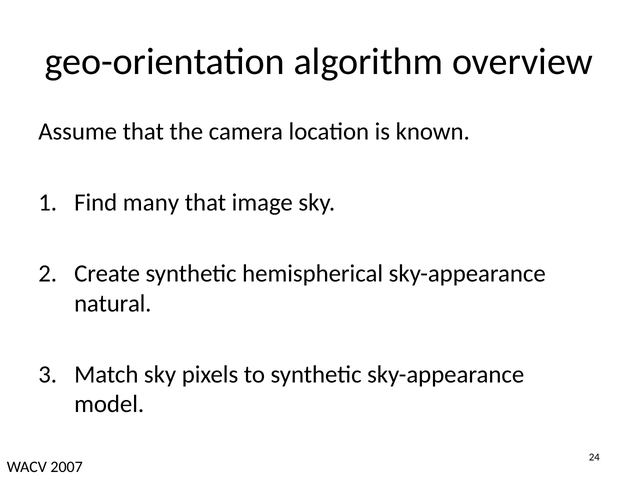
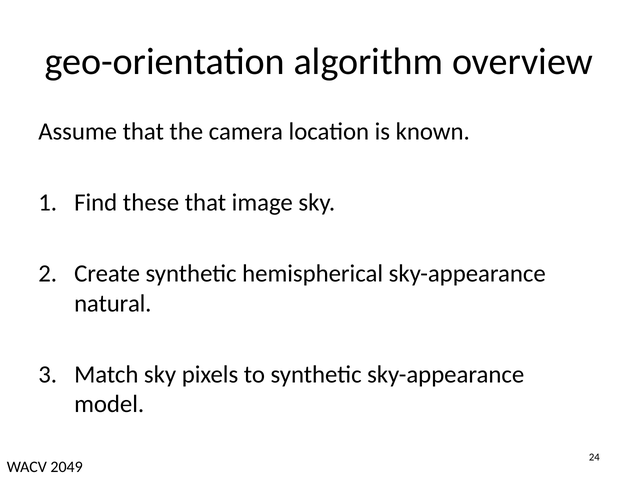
many: many -> these (151, 202)
2007: 2007 -> 2049 (67, 467)
